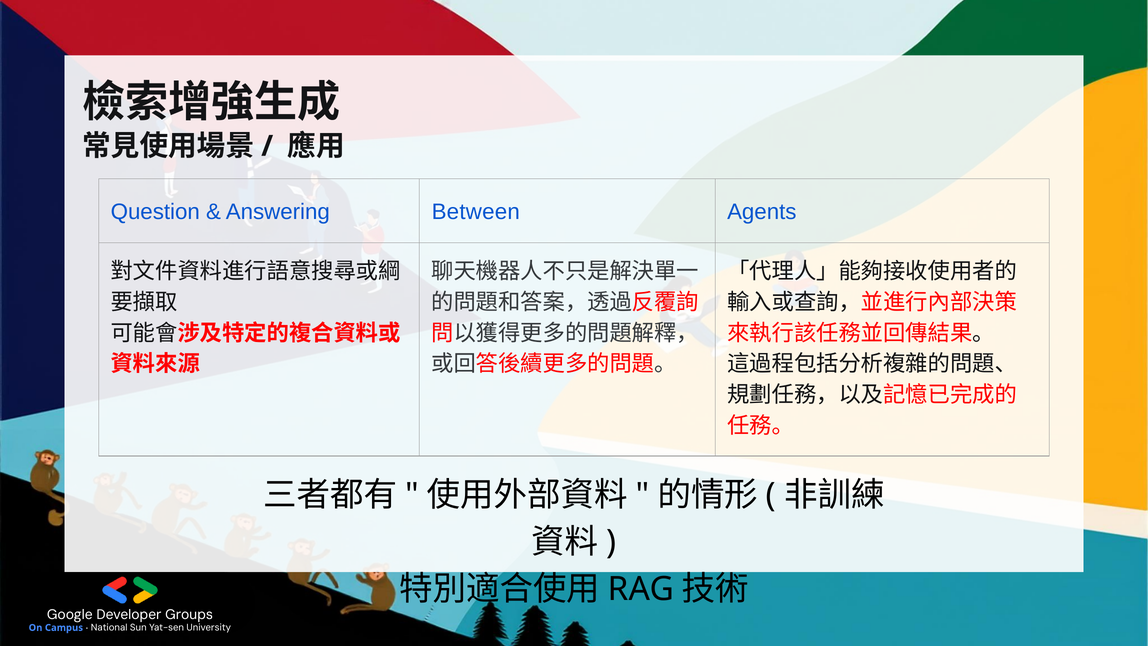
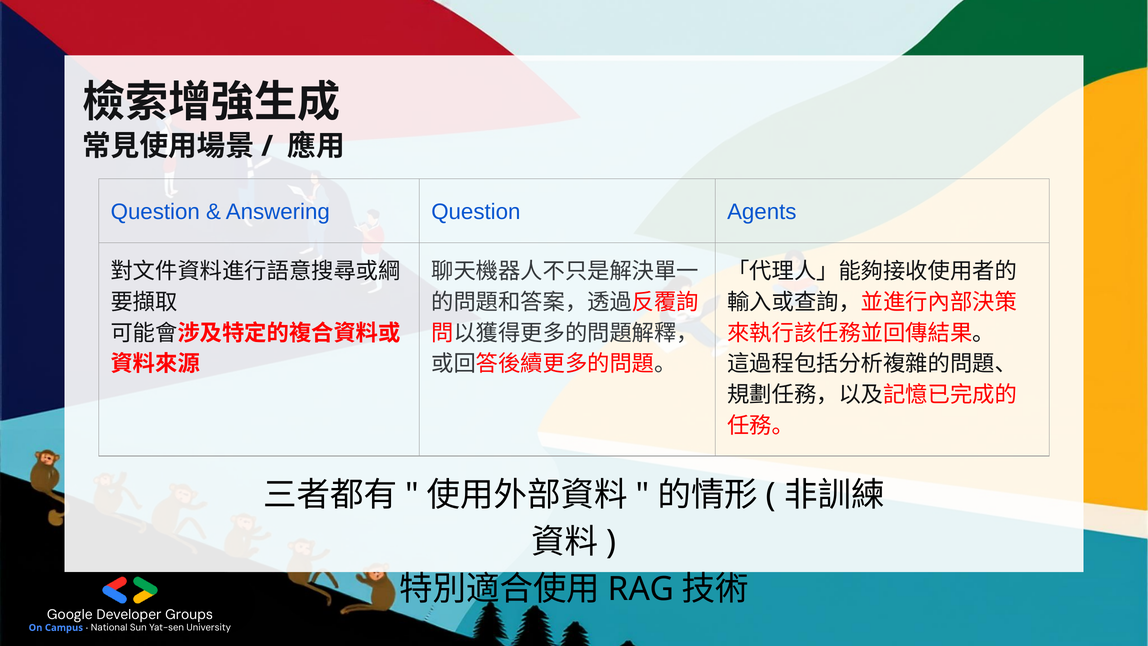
Answering Between: Between -> Question (476, 212)
